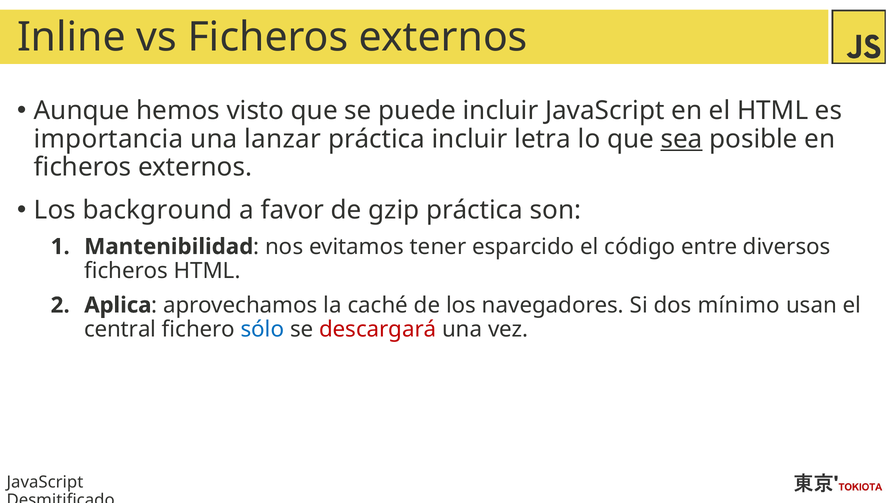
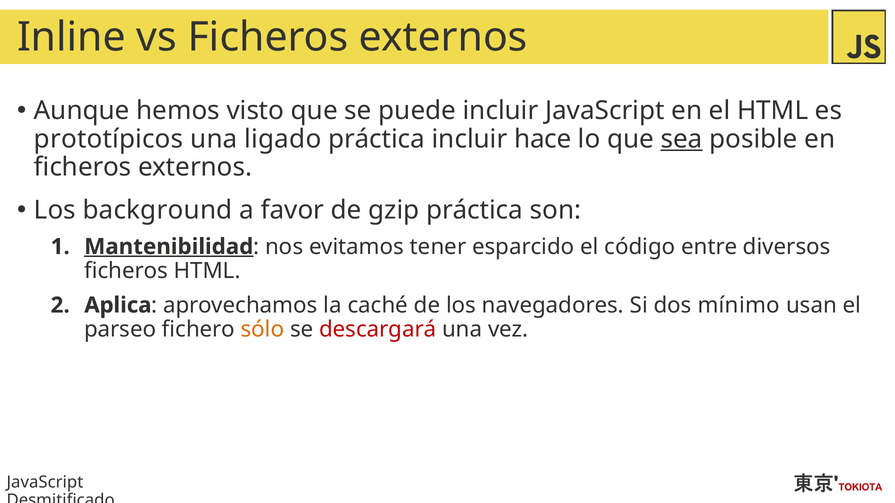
importancia: importancia -> prototípicos (109, 139)
lanzar: lanzar -> ligado (283, 139)
letra: letra -> hace (543, 139)
Mantenibilidad underline: none -> present (169, 247)
central: central -> parseo (120, 330)
sólo colour: blue -> orange (262, 330)
